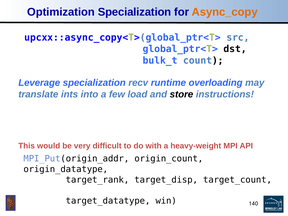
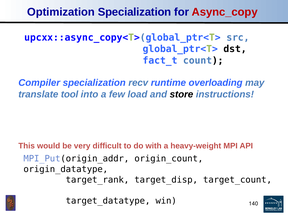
Async_copy colour: orange -> red (225, 12)
bulk_t: bulk_t -> fact_t (160, 61)
Leverage: Leverage -> Compiler (39, 83)
ints: ints -> tool (70, 94)
